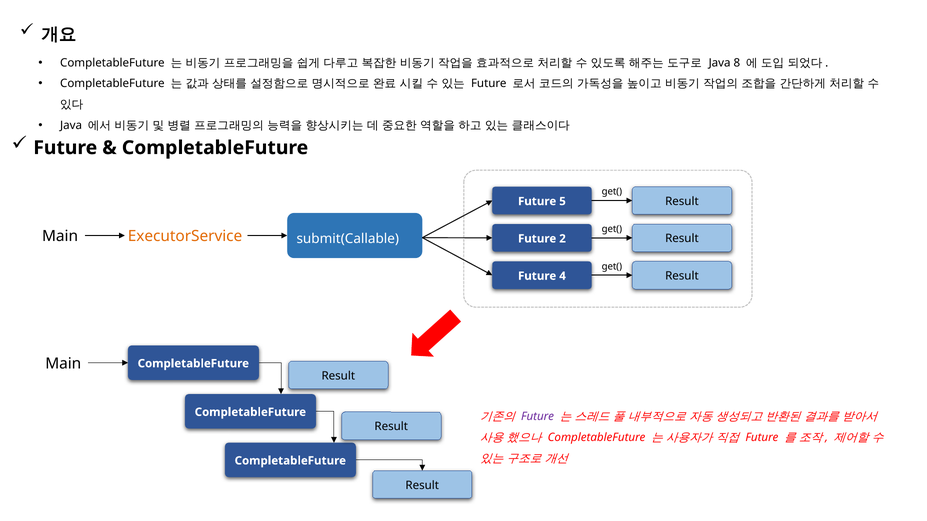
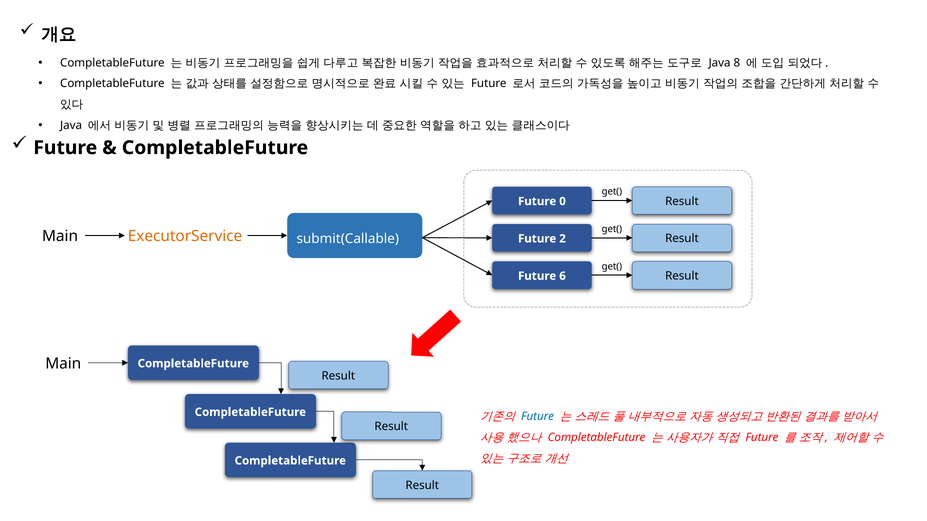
5: 5 -> 0 (563, 201)
4: 4 -> 6 (563, 276)
Future colour: purple -> blue (538, 417)
